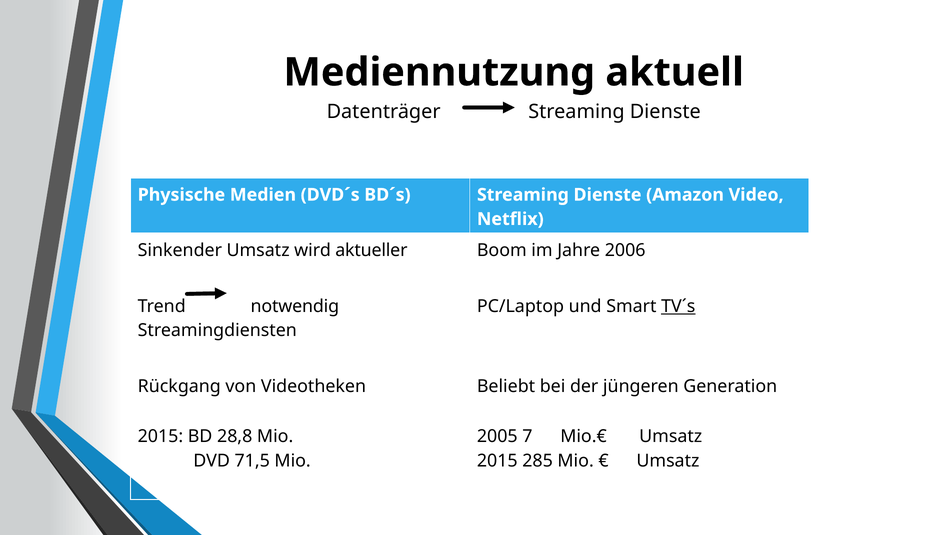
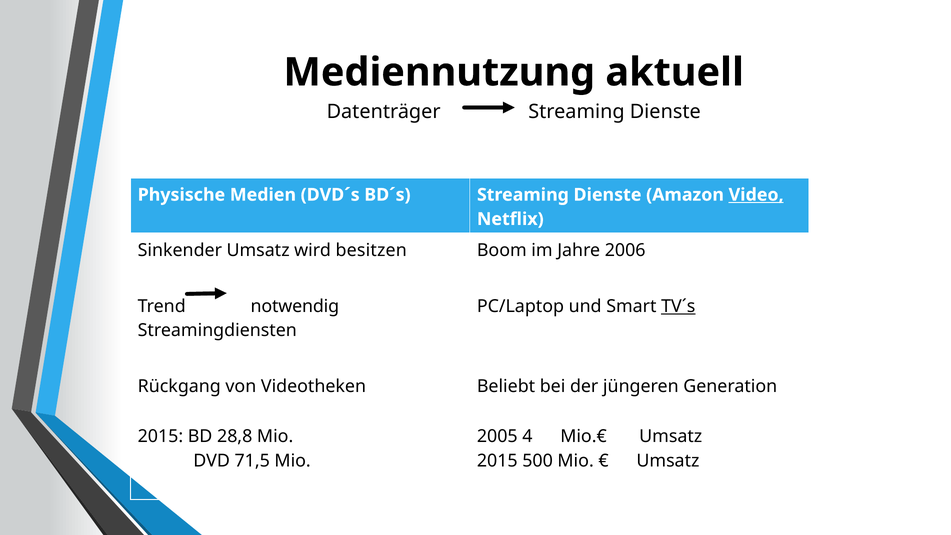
Video underline: none -> present (756, 195)
aktueller: aktueller -> besitzen (371, 250)
7: 7 -> 4 (527, 436)
285: 285 -> 500 (538, 461)
